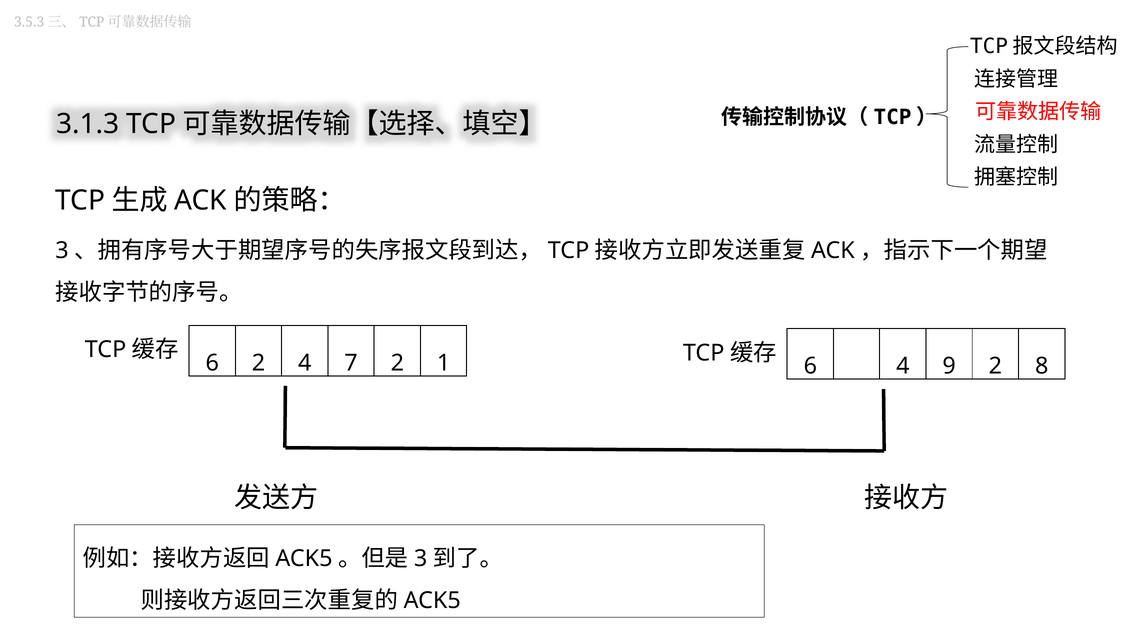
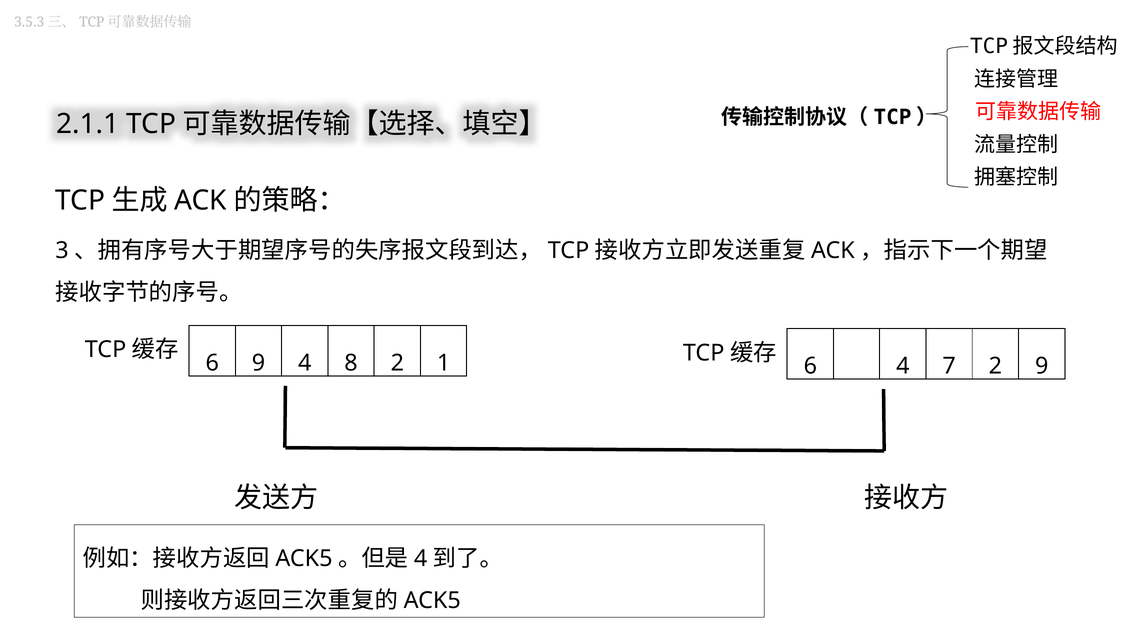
3.1.3: 3.1.3 -> 2.1.1 (88, 124)
6 2: 2 -> 9 (259, 363)
7: 7 -> 8 (351, 363)
9: 9 -> 7 (949, 366)
2 8: 8 -> 9 (1042, 366)
3: 3 -> 4 (421, 559)
